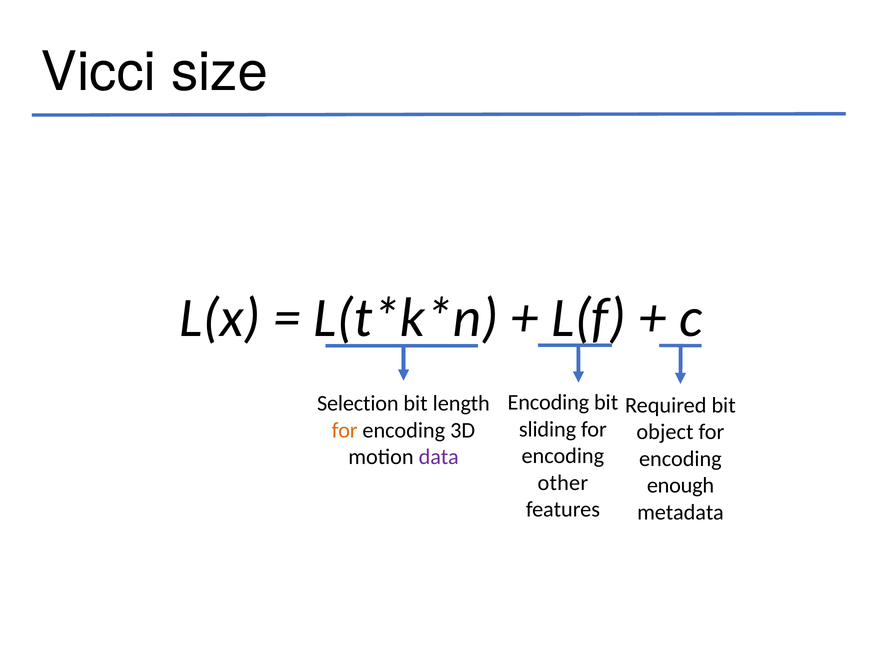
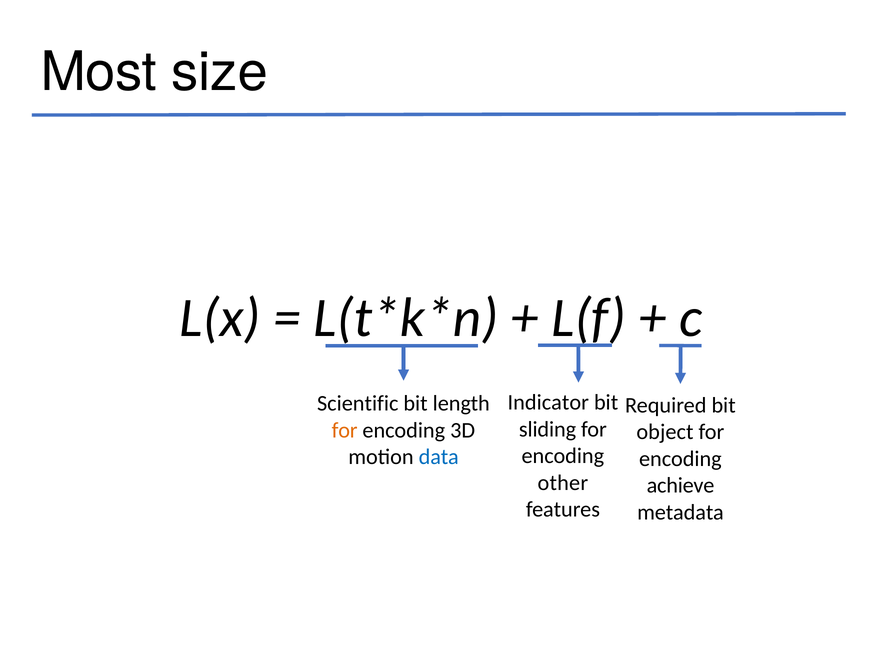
Vicci: Vicci -> Most (99, 72)
Encoding: Encoding -> Indicator (548, 402)
Selection: Selection -> Scientific (358, 403)
data colour: purple -> blue (439, 456)
enough: enough -> achieve (681, 485)
